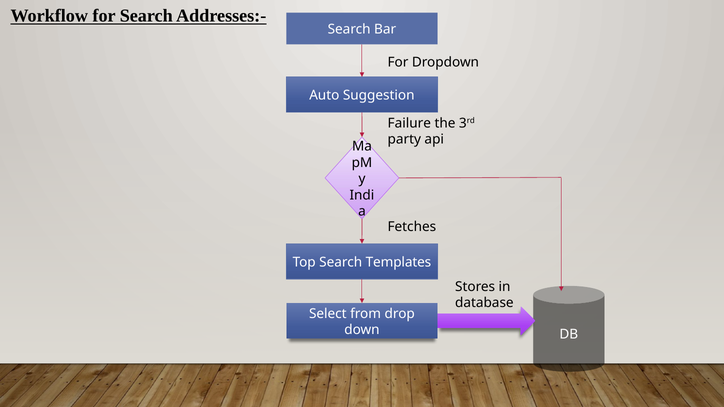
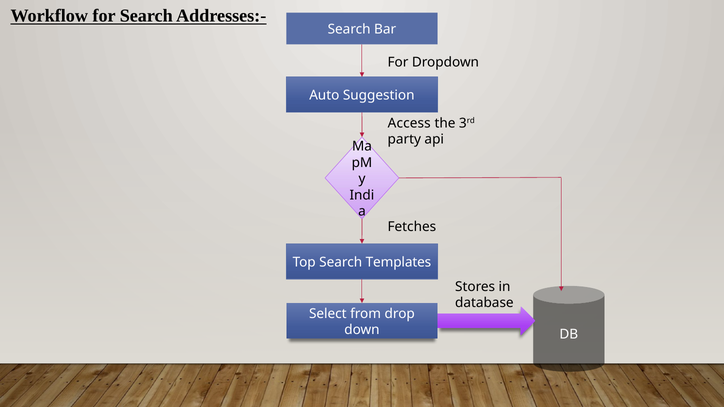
Failure: Failure -> Access (409, 123)
